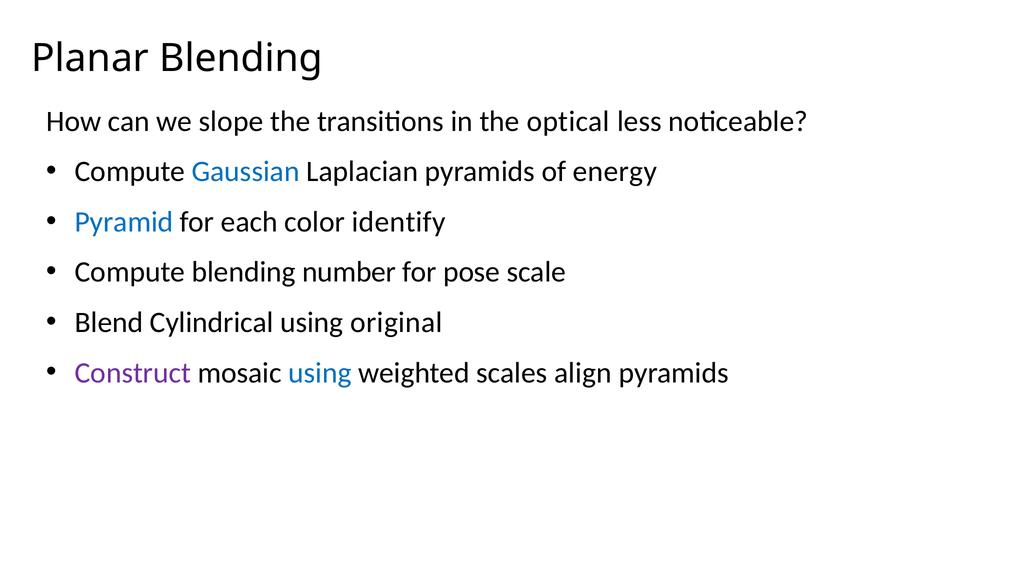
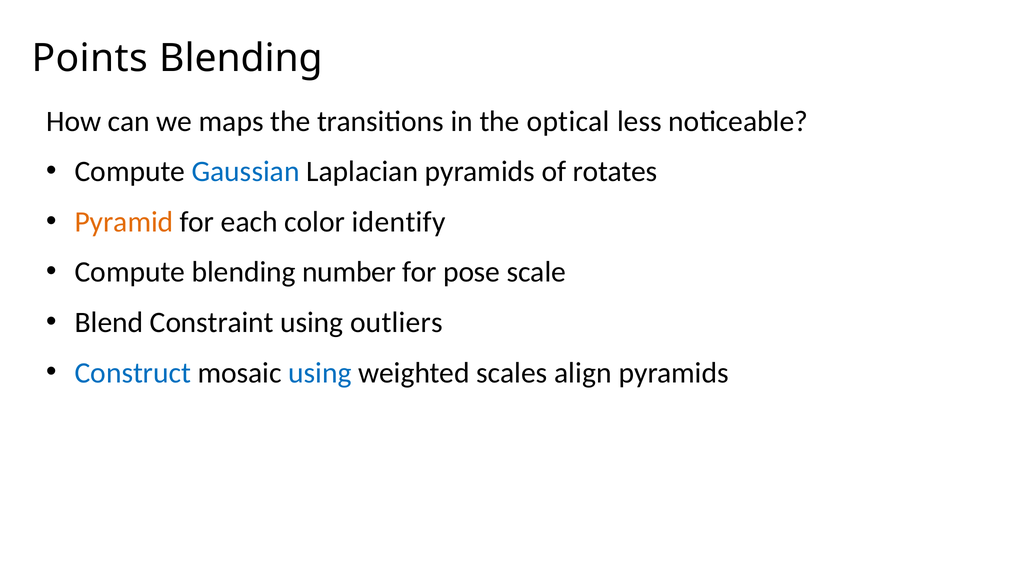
Planar: Planar -> Points (90, 58)
slope: slope -> maps (231, 121)
energy: energy -> rotates (615, 172)
Pyramid colour: blue -> orange (124, 222)
Cylindrical: Cylindrical -> Constraint (212, 322)
original: original -> outliers (396, 322)
Construct colour: purple -> blue (133, 373)
